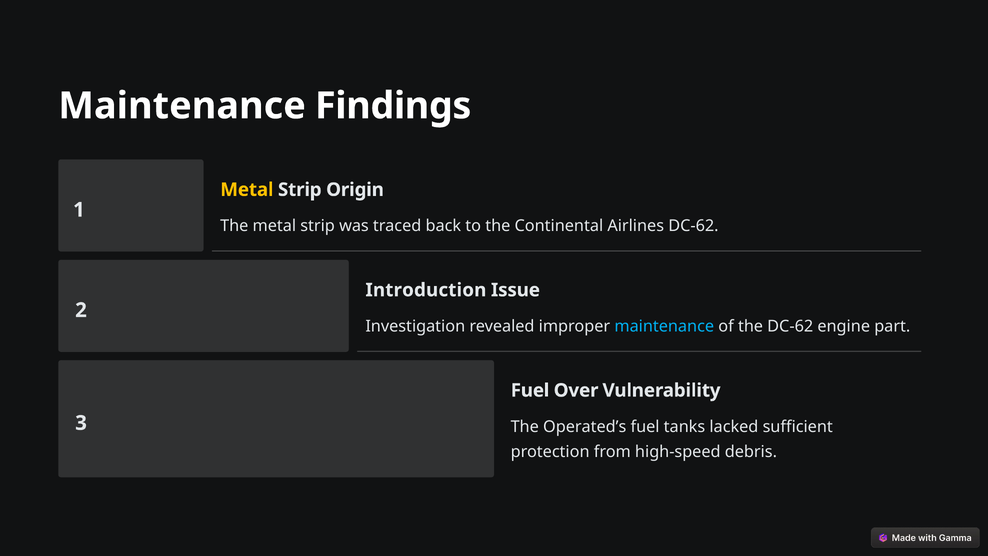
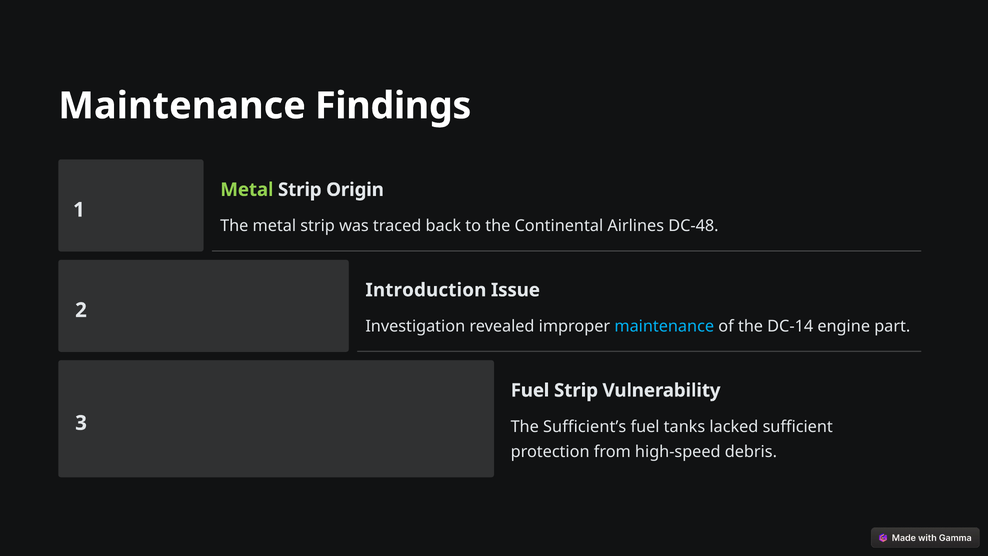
Metal colour: yellow -> light green (247, 190)
Airlines DC-62: DC-62 -> DC-48 (693, 226)
the DC-62: DC-62 -> DC-14 (790, 326)
Fuel Over: Over -> Strip (576, 390)
Operated’s: Operated’s -> Sufficient’s (585, 427)
